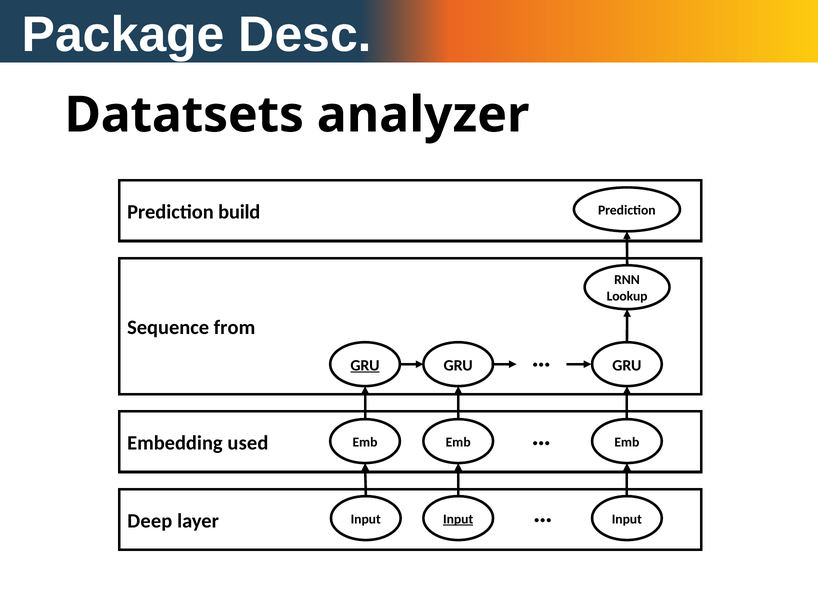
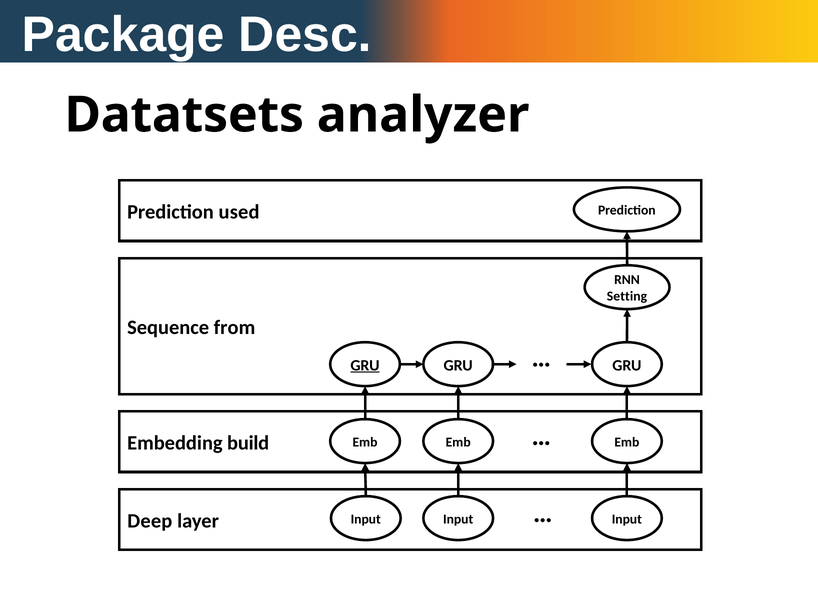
build: build -> used (239, 212)
Lookup: Lookup -> Setting (627, 297)
used: used -> build (248, 443)
Input underline: present -> none (458, 519)
